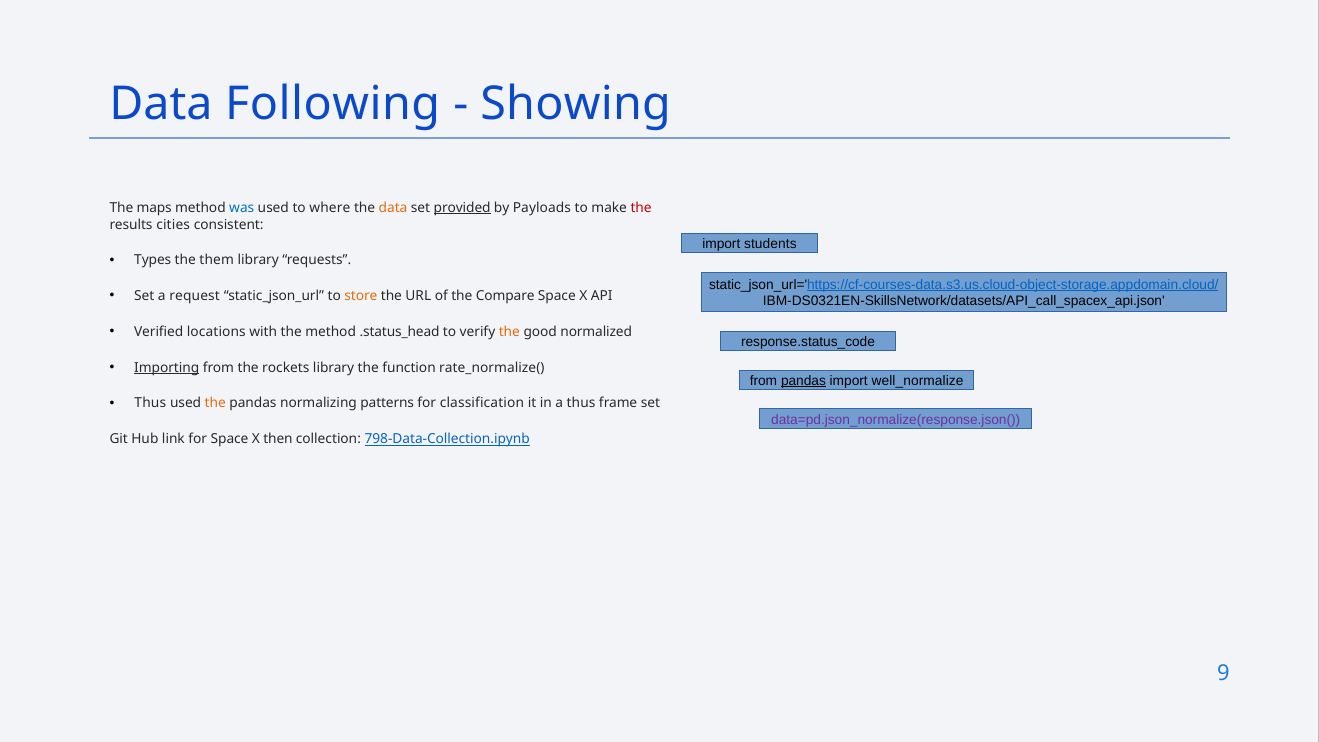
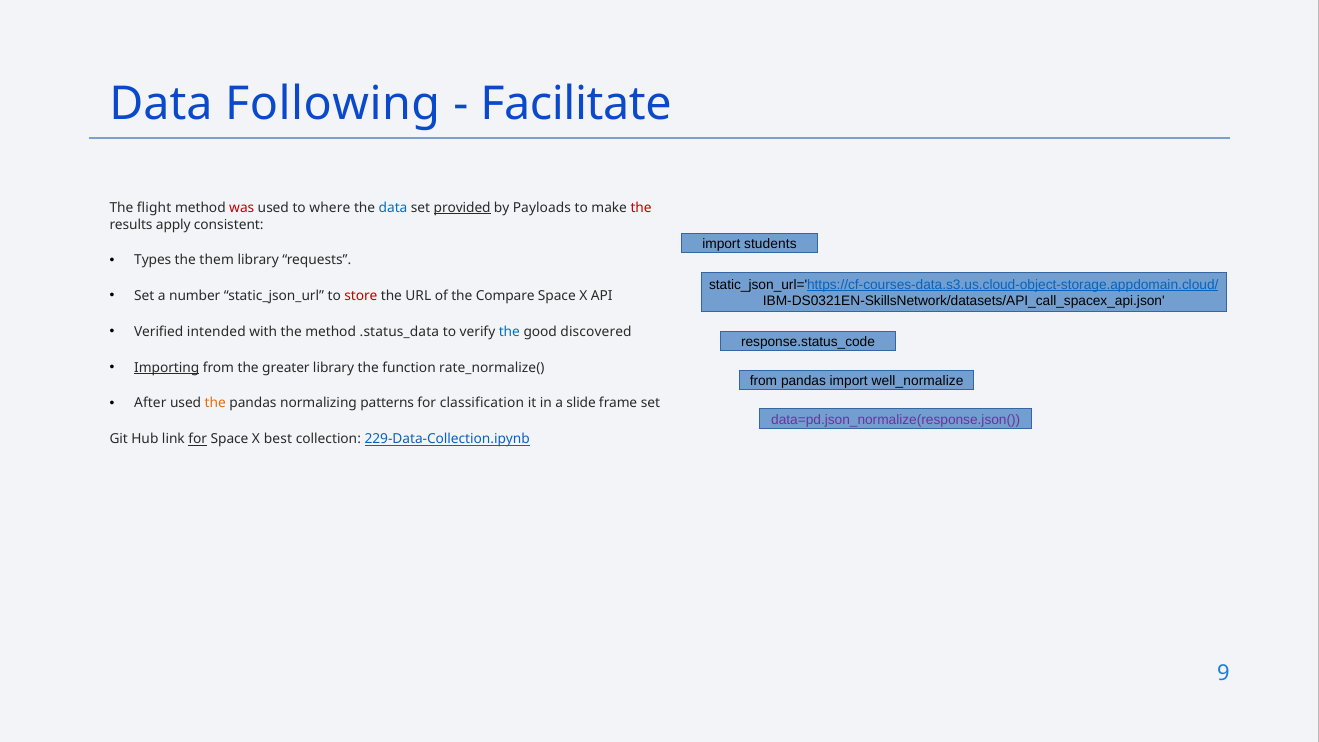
Showing: Showing -> Facilitate (576, 105)
maps: maps -> flight (154, 208)
was colour: blue -> red (242, 208)
data colour: orange -> blue (393, 208)
cities: cities -> apply (173, 224)
request: request -> number (195, 296)
store colour: orange -> red (361, 296)
locations: locations -> intended (216, 332)
.status_head: .status_head -> .status_data (399, 332)
the colour: orange -> blue (509, 332)
normalized: normalized -> discovered (596, 332)
rockets: rockets -> greater (286, 367)
pandas underline: present -> none (803, 381)
Thus: Thus -> After (150, 403)
a thus: thus -> slide (581, 403)
for underline: none -> present (198, 439)
then: then -> best (278, 439)
798-Data-Collection.ipynb: 798-Data-Collection.ipynb -> 229-Data-Collection.ipynb (447, 439)
